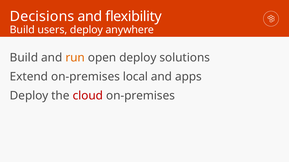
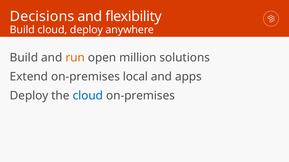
Build users: users -> cloud (52, 30)
open deploy: deploy -> million (138, 58)
cloud colour: red -> blue (88, 96)
